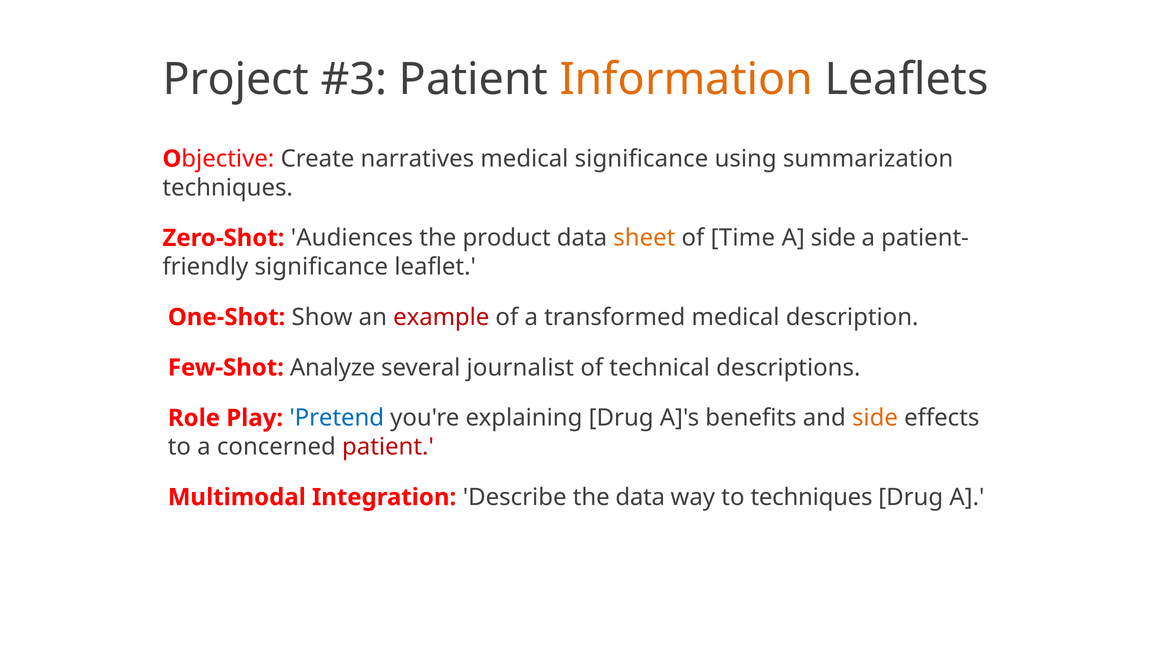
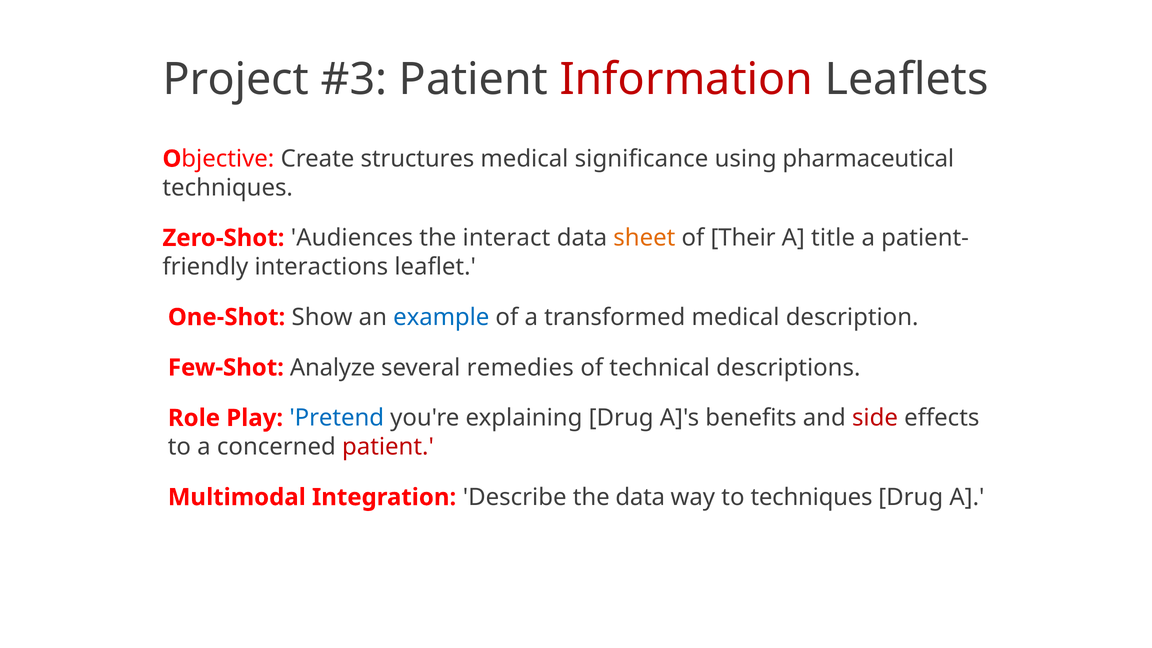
Information colour: orange -> red (686, 79)
narratives: narratives -> structures (417, 159)
summarization: summarization -> pharmaceutical (868, 159)
product: product -> interact (506, 238)
Time: Time -> Their (743, 238)
A side: side -> title (833, 238)
significance: significance -> interactions (321, 267)
example colour: red -> blue (441, 317)
journalist: journalist -> remedies (520, 368)
side colour: orange -> red (875, 418)
